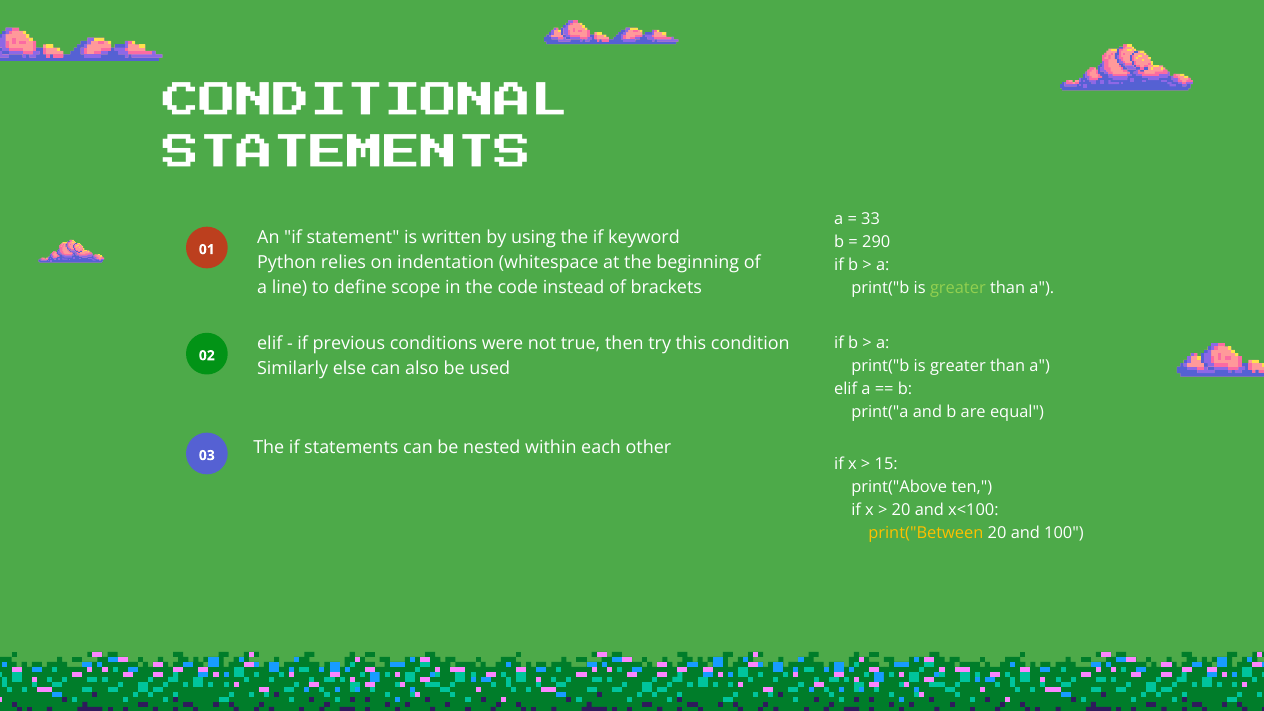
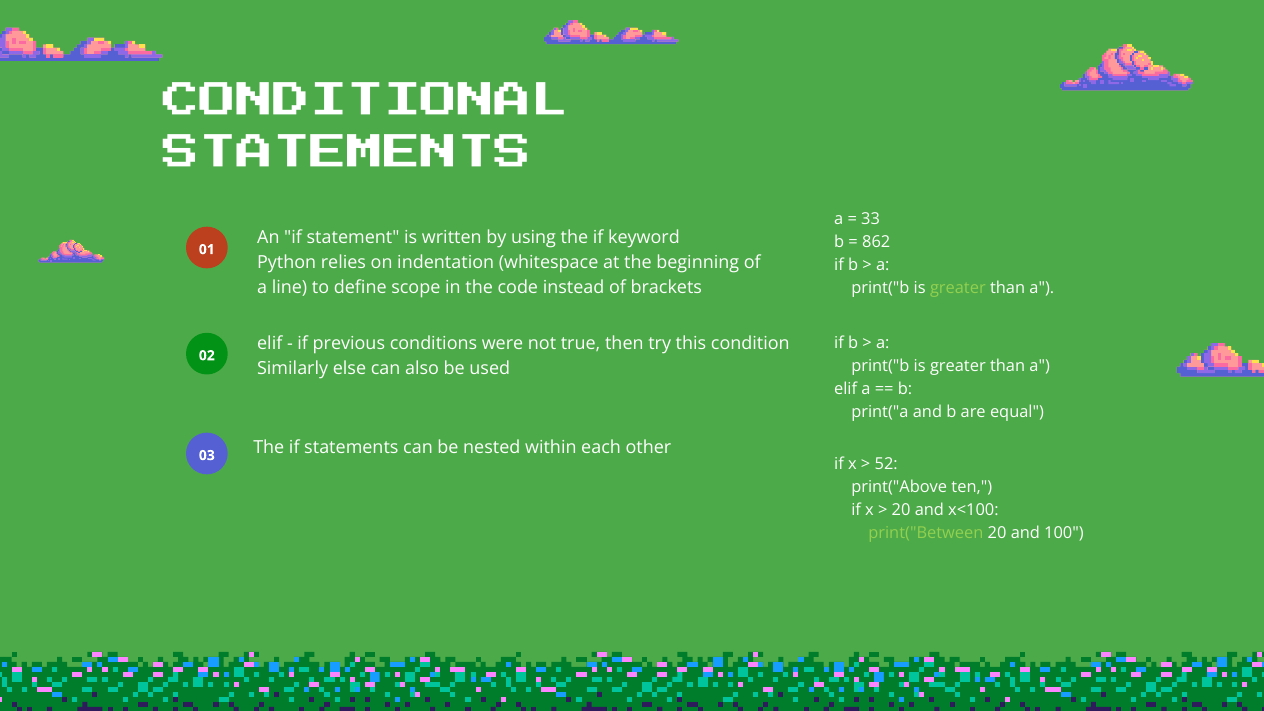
290: 290 -> 862 (876, 242)
15: 15 -> 52 (886, 464)
print("Between colour: yellow -> light green (926, 533)
